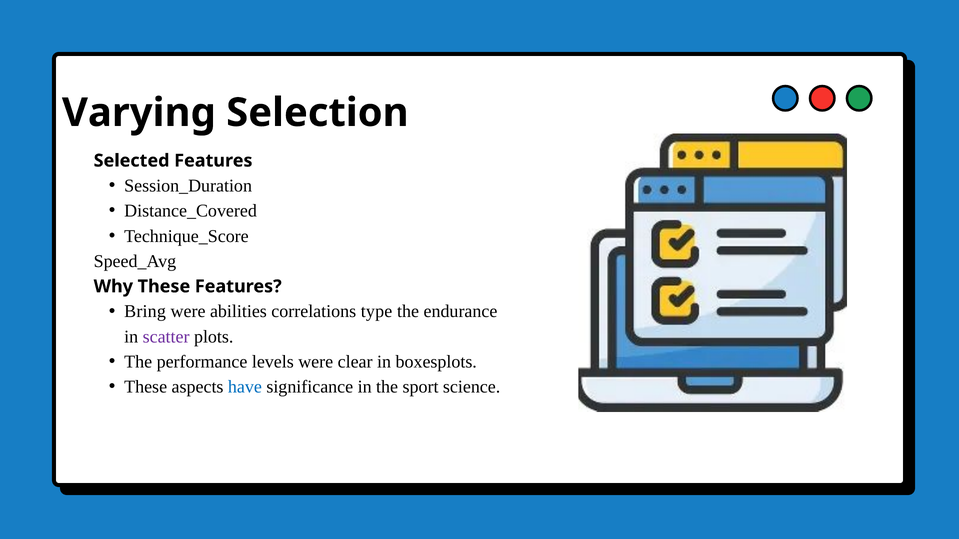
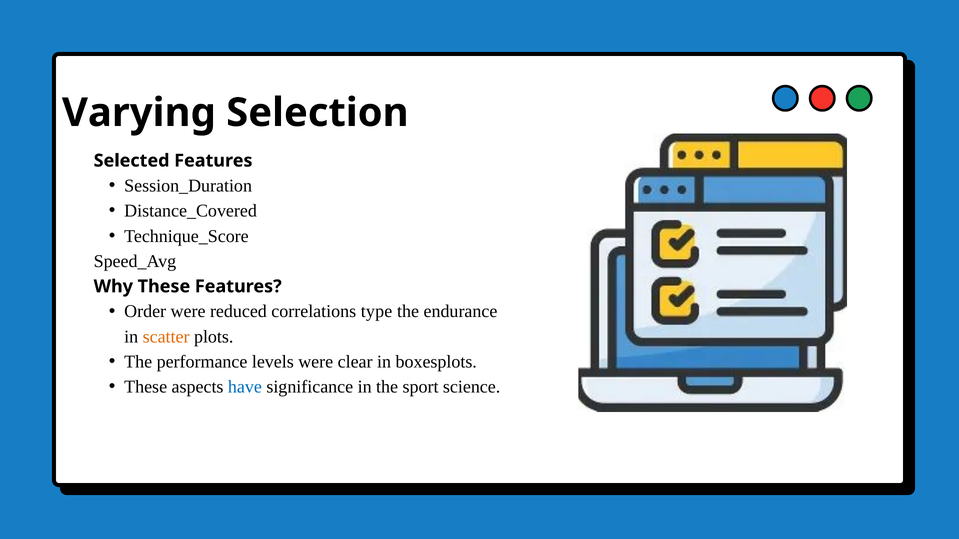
Bring: Bring -> Order (145, 312)
abilities: abilities -> reduced (238, 312)
scatter colour: purple -> orange (166, 337)
